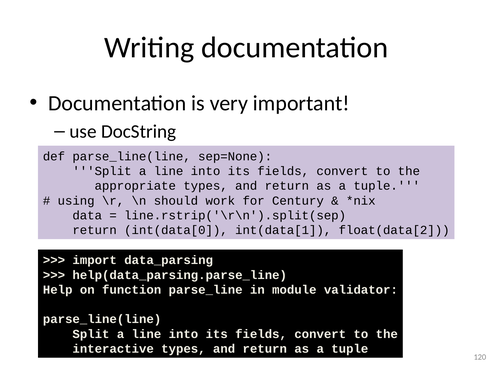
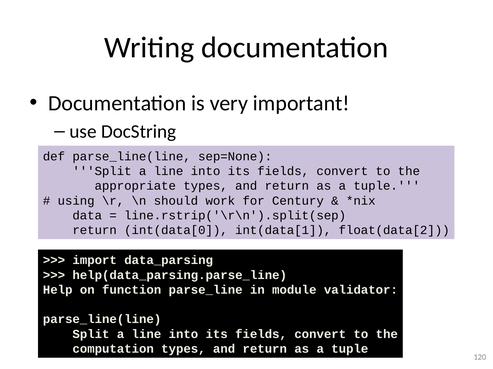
interactive: interactive -> computation (113, 349)
